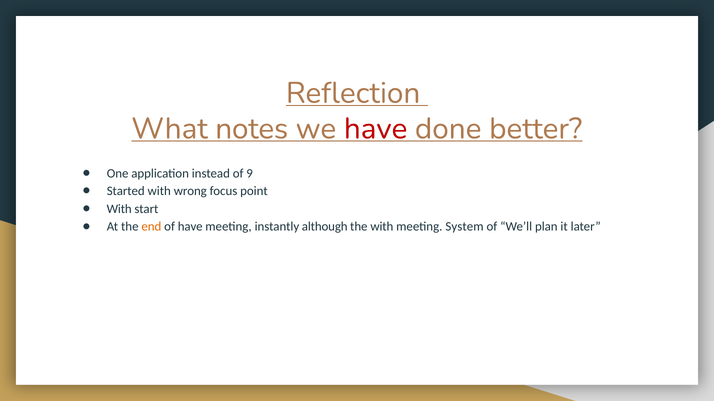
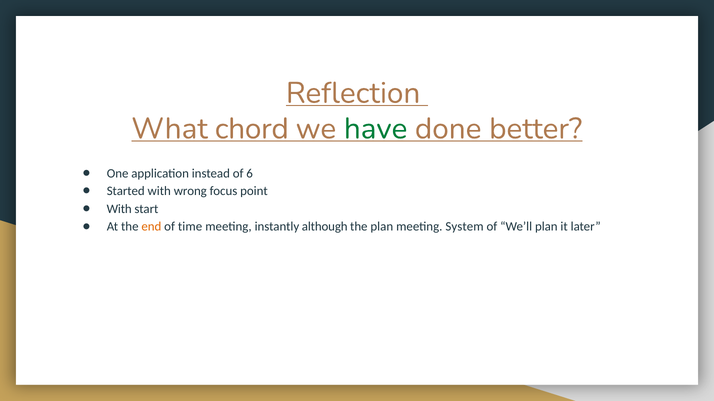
notes: notes -> chord (252, 129)
have colour: red -> green (376, 129)
9: 9 -> 6 (250, 174)
of have: have -> time (190, 227)
the with: with -> plan (382, 227)
